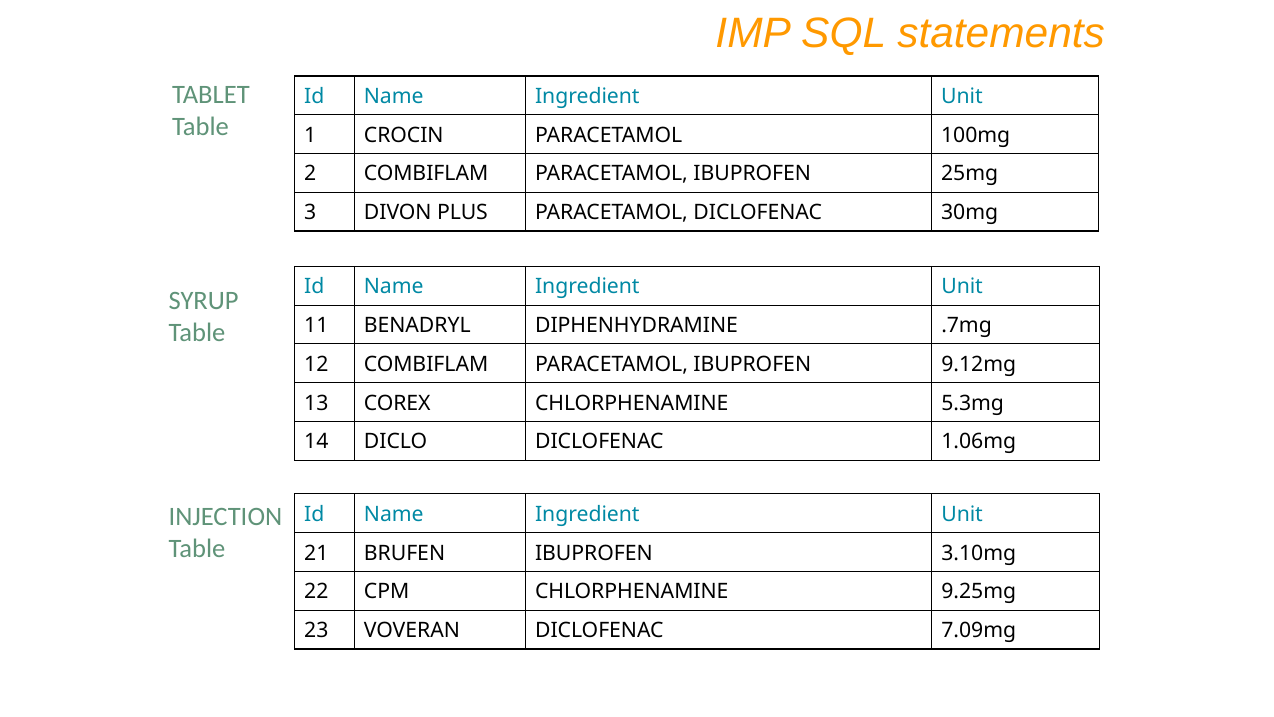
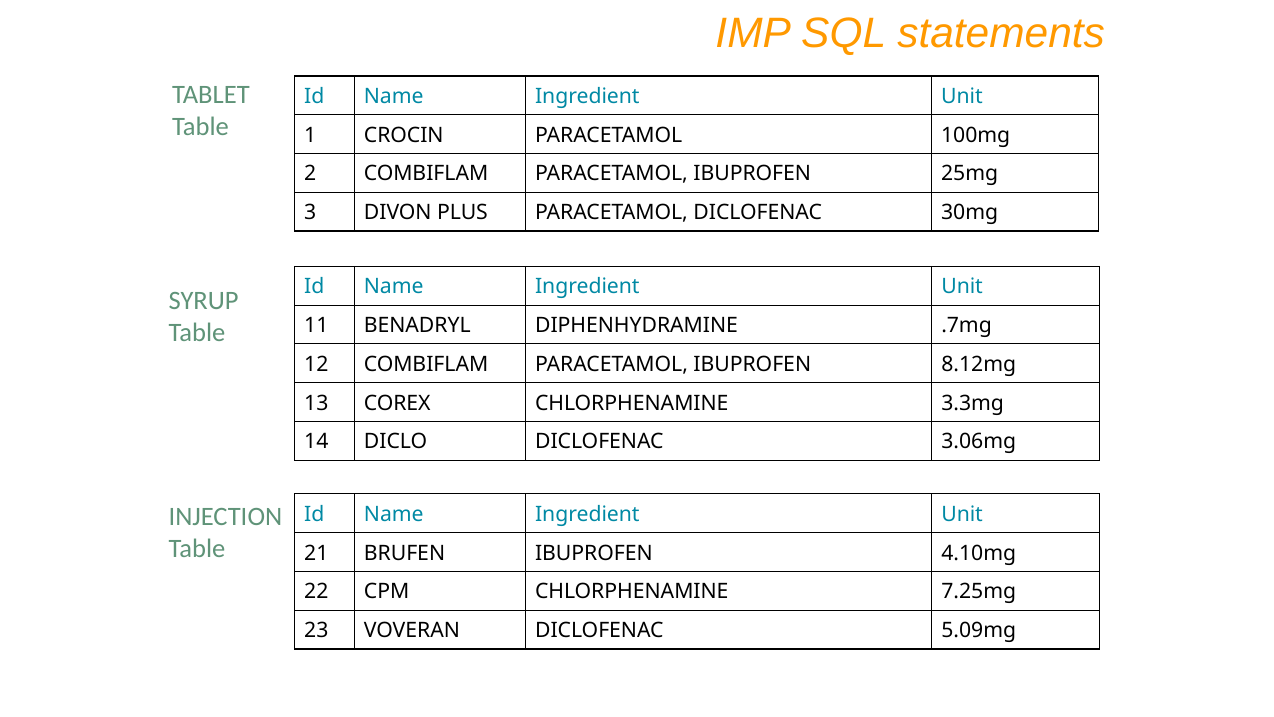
9.12mg: 9.12mg -> 8.12mg (979, 364)
5.3mg: 5.3mg -> 3.3mg (973, 403)
1.06mg: 1.06mg -> 3.06mg (979, 442)
3.10mg: 3.10mg -> 4.10mg (979, 553)
9.25mg: 9.25mg -> 7.25mg (979, 592)
7.09mg: 7.09mg -> 5.09mg (979, 630)
